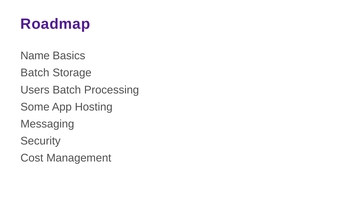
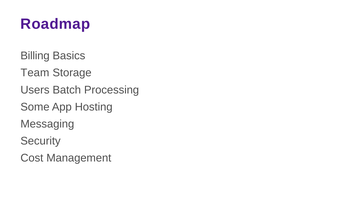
Name: Name -> Billing (35, 56)
Batch: Batch -> Team (35, 73)
